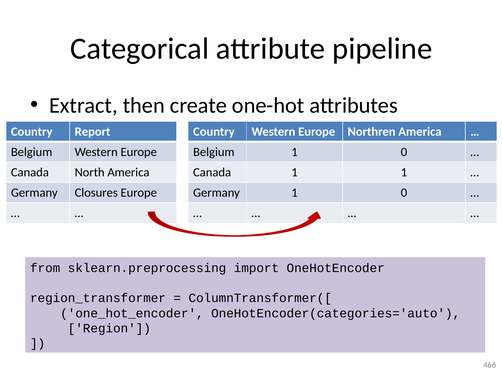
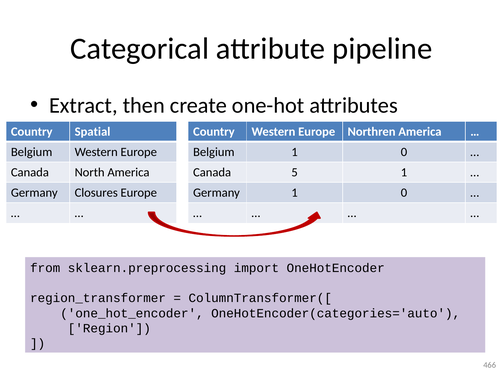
Report: Report -> Spatial (93, 132)
Canada 1: 1 -> 5 (295, 172)
